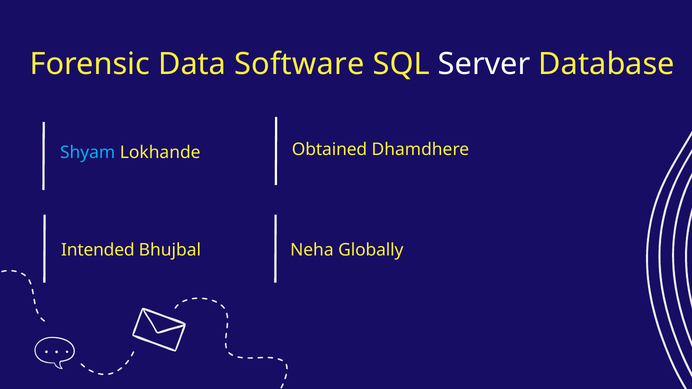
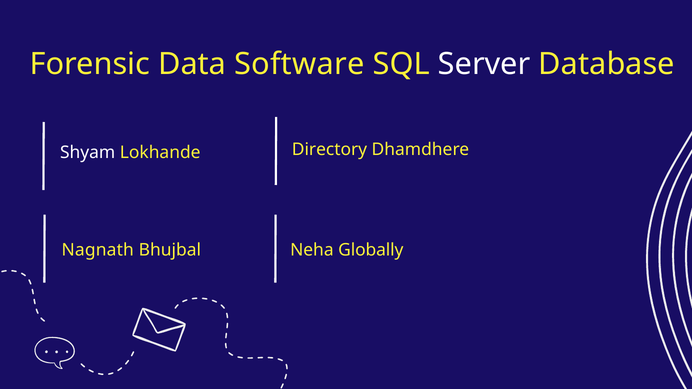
Shyam colour: light blue -> white (88, 153)
Obtained: Obtained -> Directory (329, 149)
Intended: Intended -> Nagnath (98, 250)
